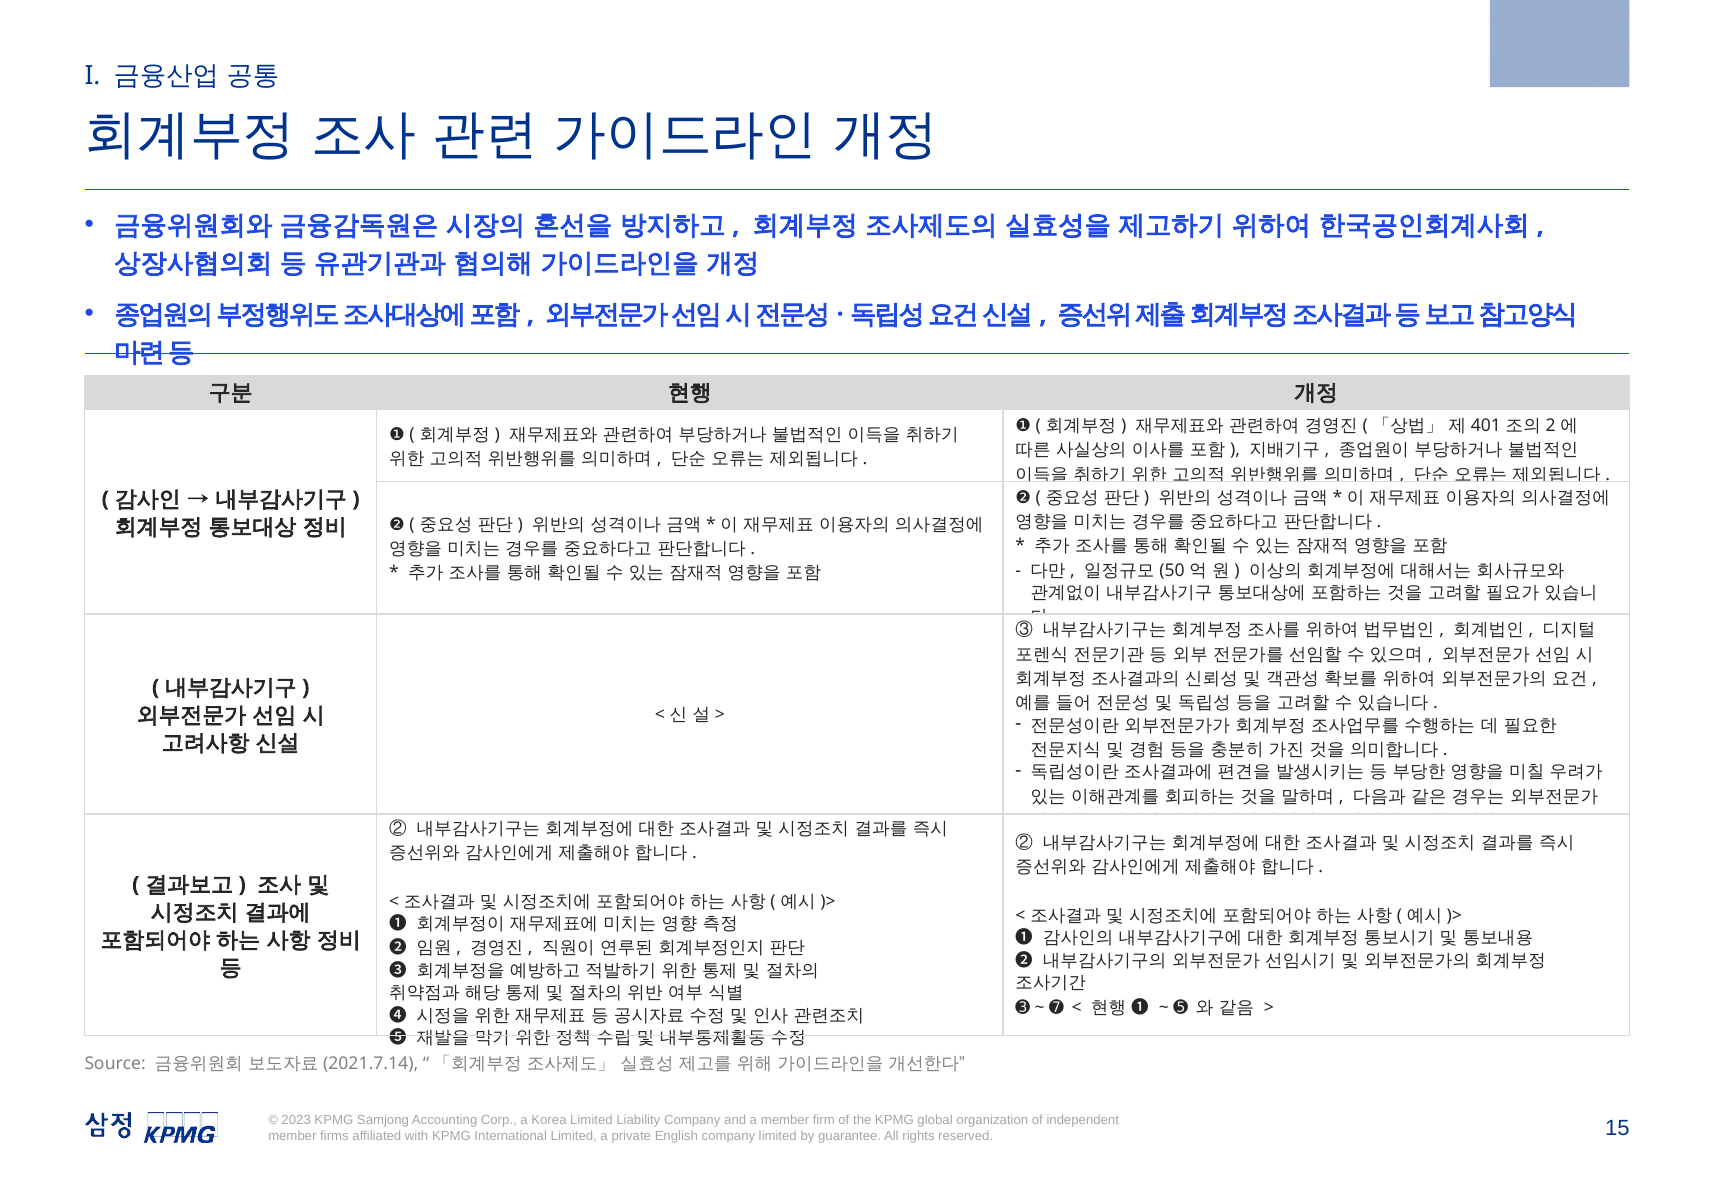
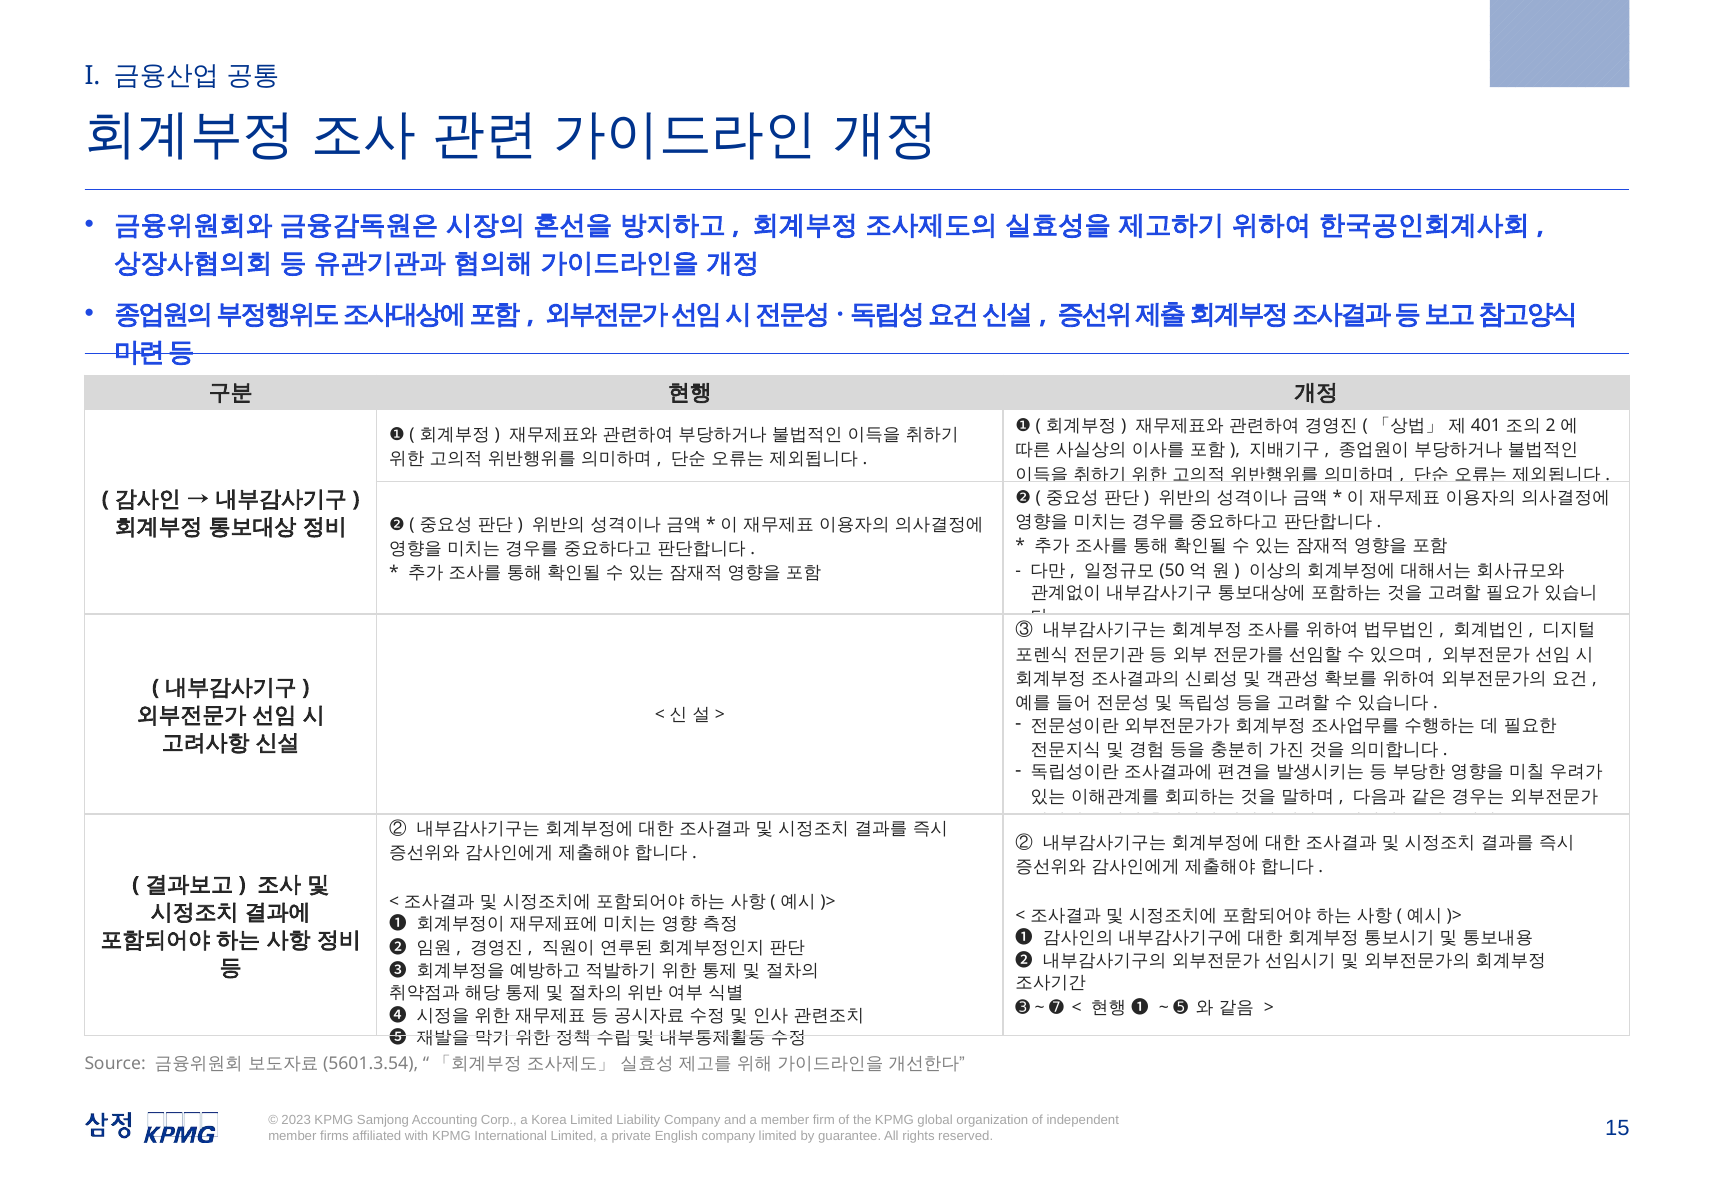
2021.7.14: 2021.7.14 -> 5601.3.54 (371, 1064)
